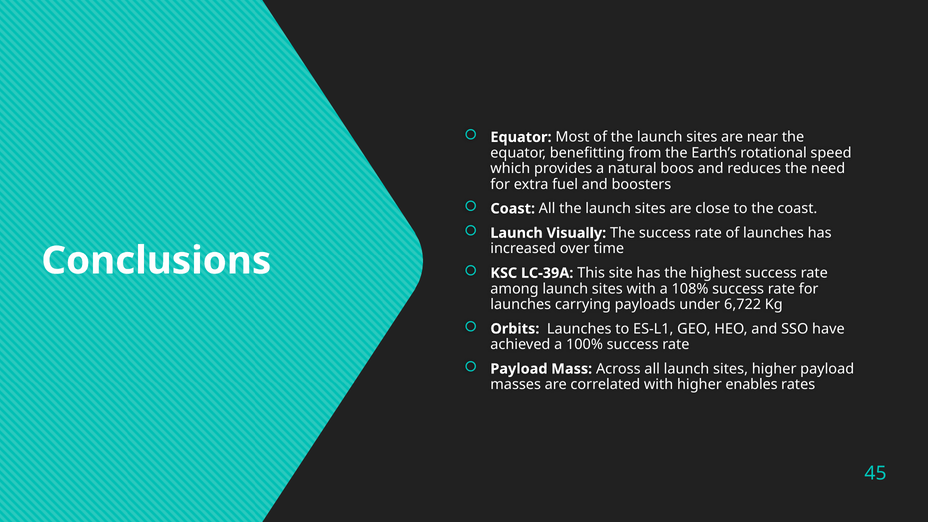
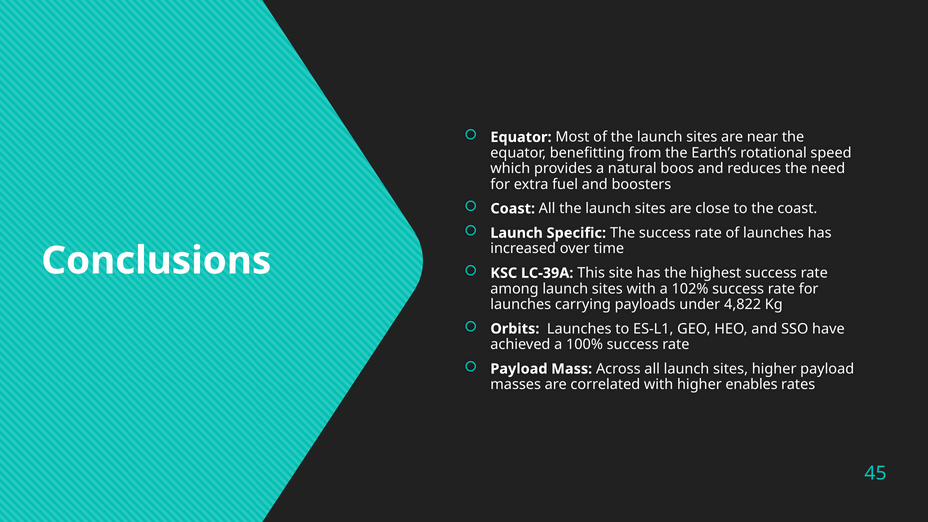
Visually: Visually -> Specific (576, 233)
108%: 108% -> 102% (690, 289)
6,722: 6,722 -> 4,822 (743, 304)
